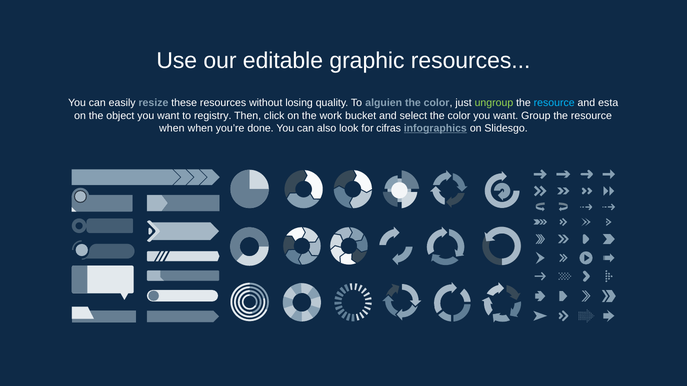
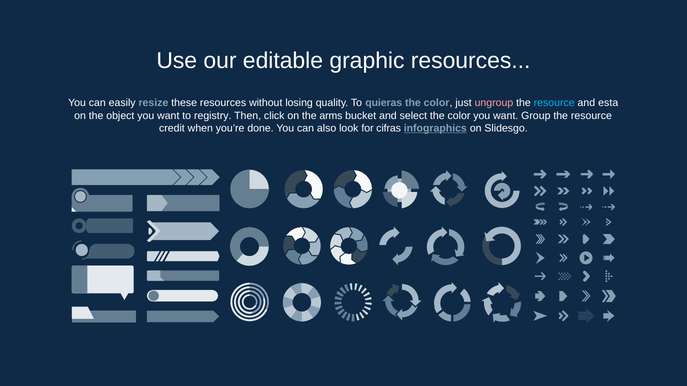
alguien: alguien -> quieras (384, 103)
ungroup colour: light green -> pink (494, 103)
work: work -> arms (331, 116)
when: when -> credit (172, 128)
